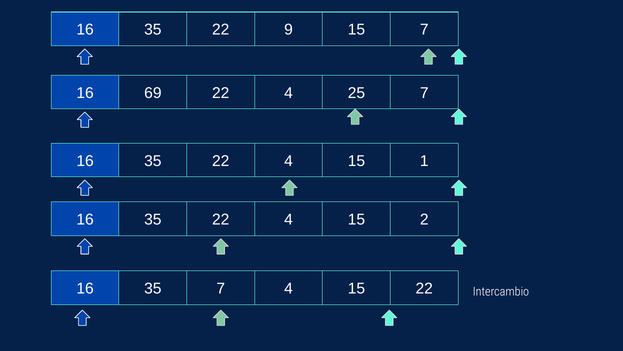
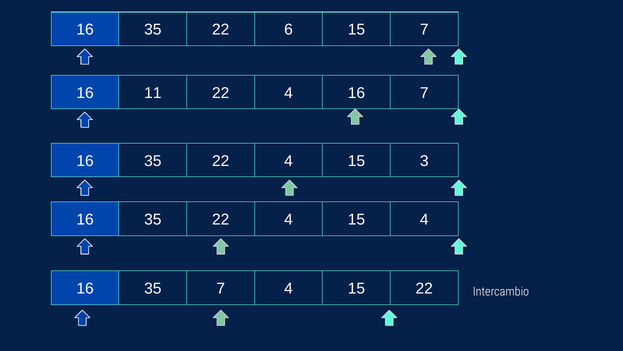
9: 9 -> 6 (289, 30)
69: 69 -> 11 (153, 93)
22 4 25: 25 -> 16 (356, 93)
1: 1 -> 3 (424, 161)
15 2: 2 -> 4 (424, 219)
